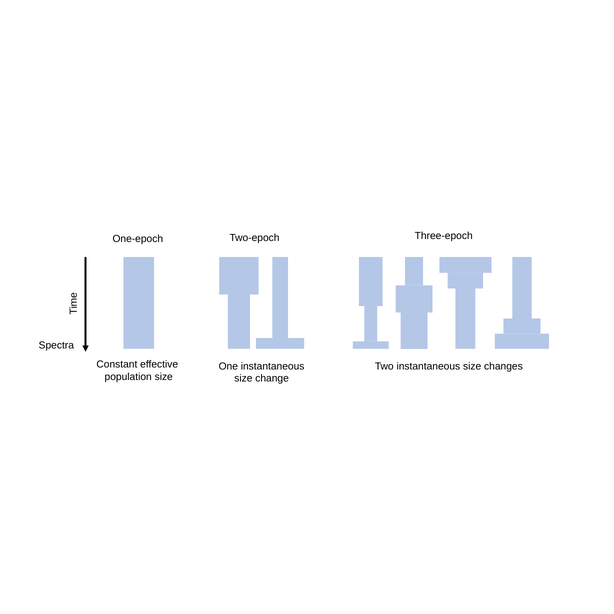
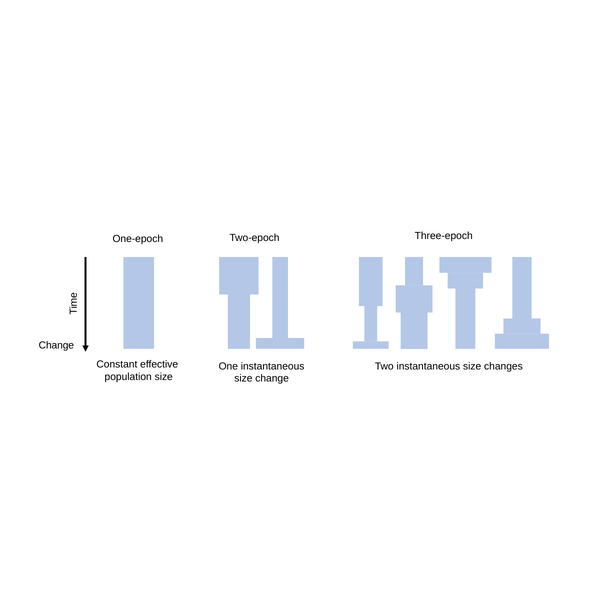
Spectra: Spectra -> Change (56, 345)
